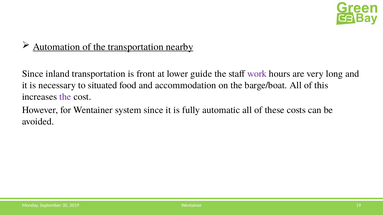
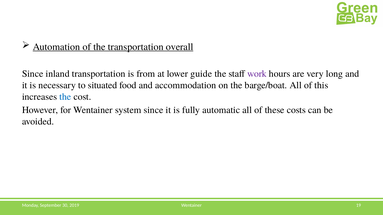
nearby: nearby -> overall (180, 47)
front: front -> from (146, 74)
the colour: purple -> blue (65, 97)
